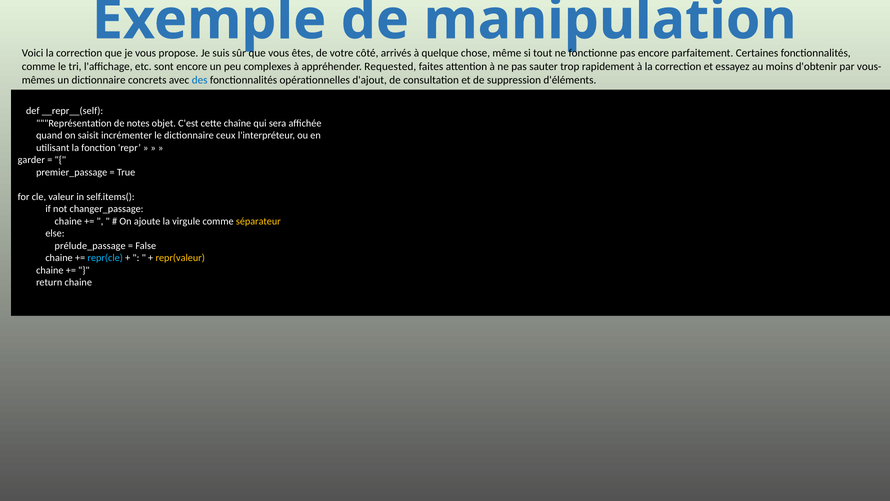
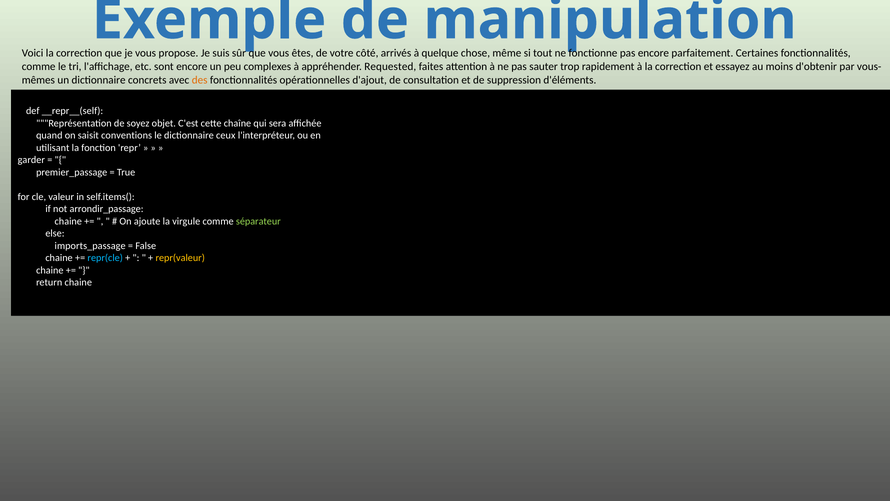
des colour: blue -> orange (200, 80)
notes: notes -> soyez (138, 123)
incrémenter: incrémenter -> conventions (127, 135)
changer_passage: changer_passage -> arrondir_passage (107, 209)
séparateur colour: yellow -> light green (258, 221)
prélude_passage: prélude_passage -> imports_passage (90, 246)
